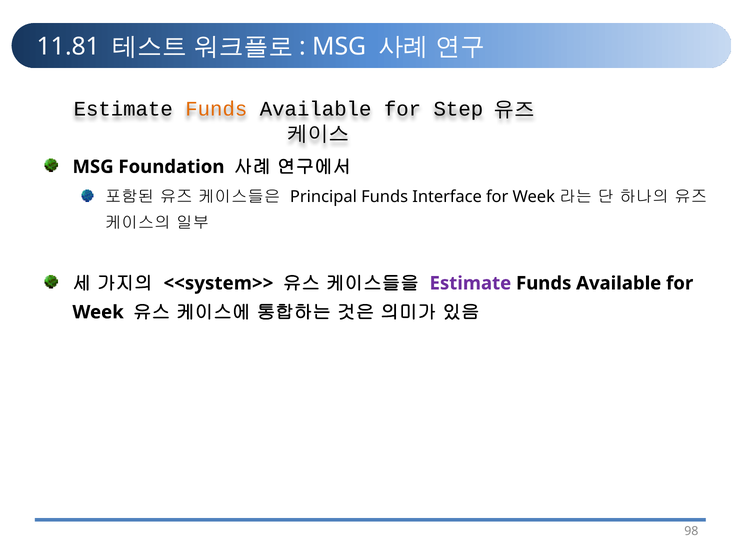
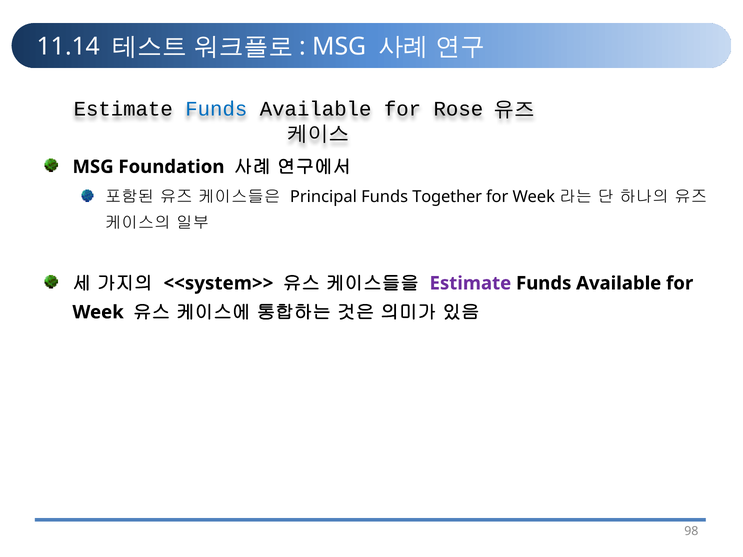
11.81: 11.81 -> 11.14 (68, 47)
Funds colour: orange -> blue (216, 109)
Step: Step -> Rose (458, 109)
Interface: Interface -> Together (447, 197)
